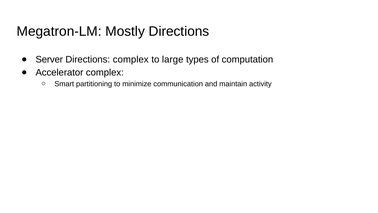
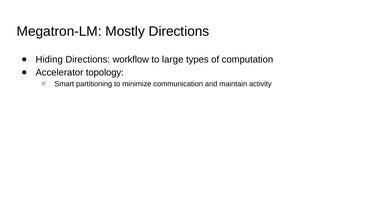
Server: Server -> Hiding (49, 59)
Directions complex: complex -> workflow (131, 59)
Accelerator complex: complex -> topology (105, 72)
